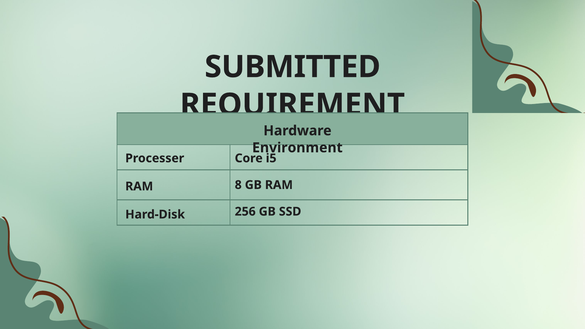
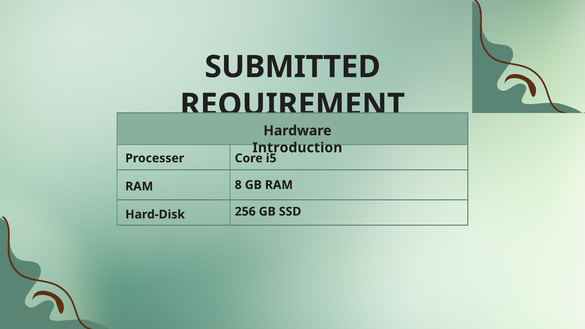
Environment: Environment -> Introduction (297, 148)
